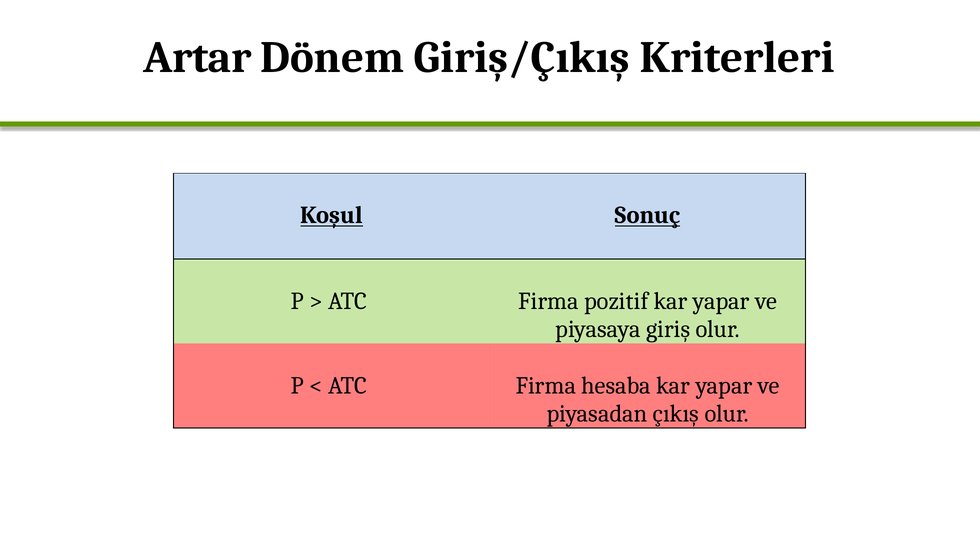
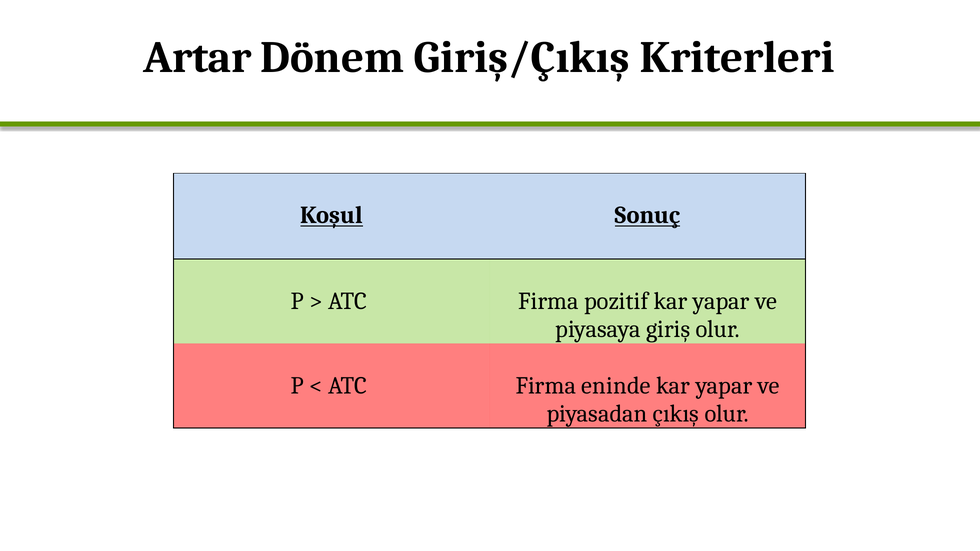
hesaba: hesaba -> eninde (616, 386)
